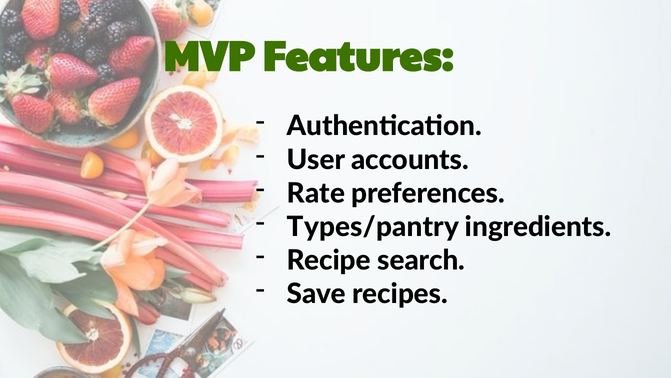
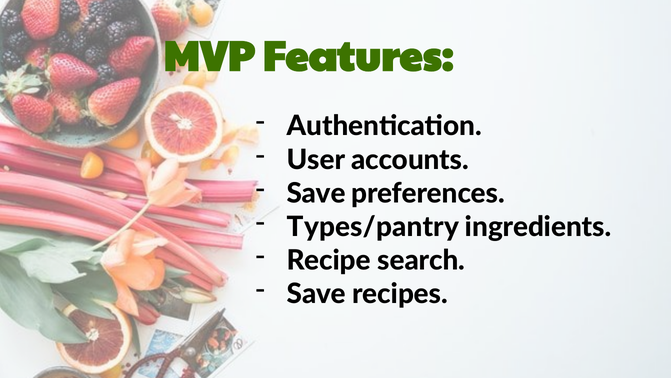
Rate: Rate -> Save (316, 193)
